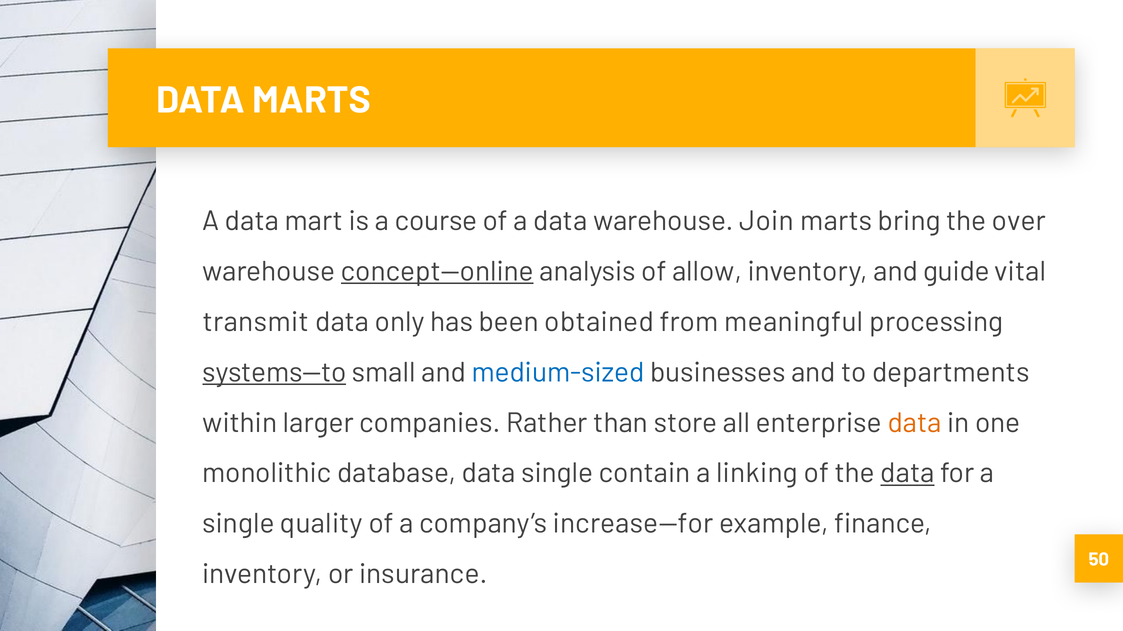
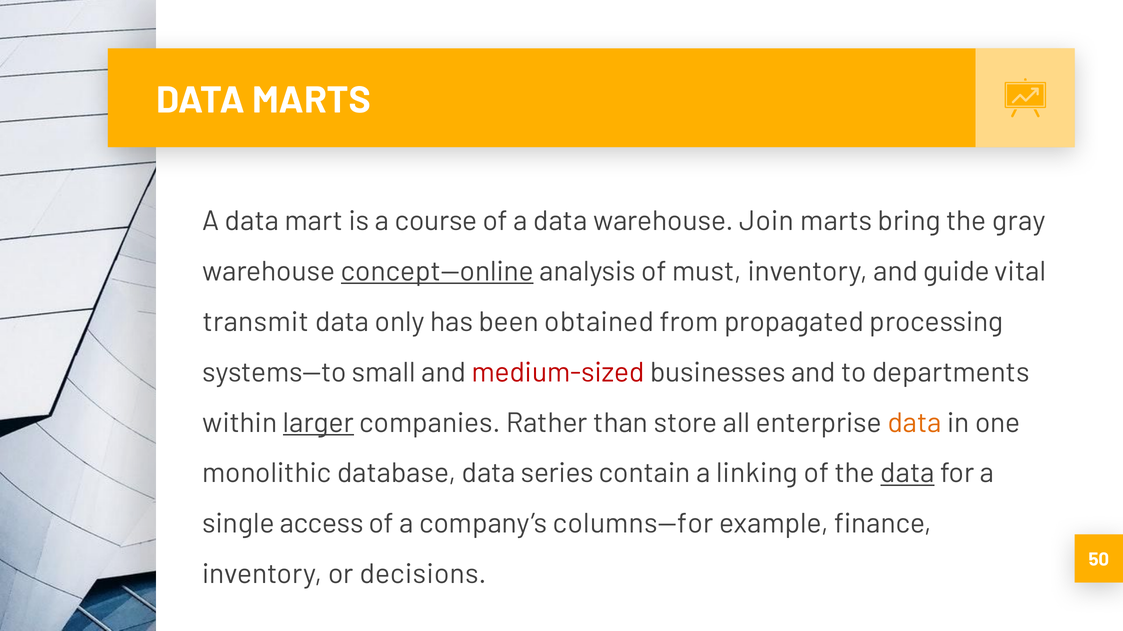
over: over -> gray (1019, 221)
allow: allow -> must (707, 272)
meaningful: meaningful -> propagated (794, 322)
systems—to underline: present -> none (274, 373)
medium-sized colour: blue -> red (558, 373)
larger underline: none -> present (318, 423)
data single: single -> series (557, 474)
quality: quality -> access (322, 524)
increase—for: increase—for -> columns—for (633, 524)
insurance: insurance -> decisions (423, 575)
